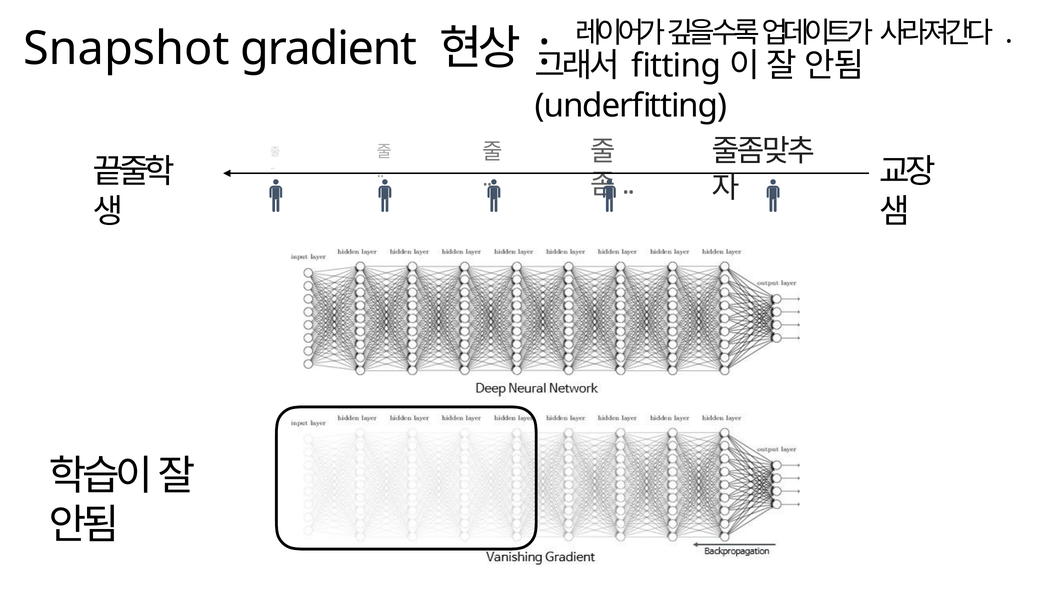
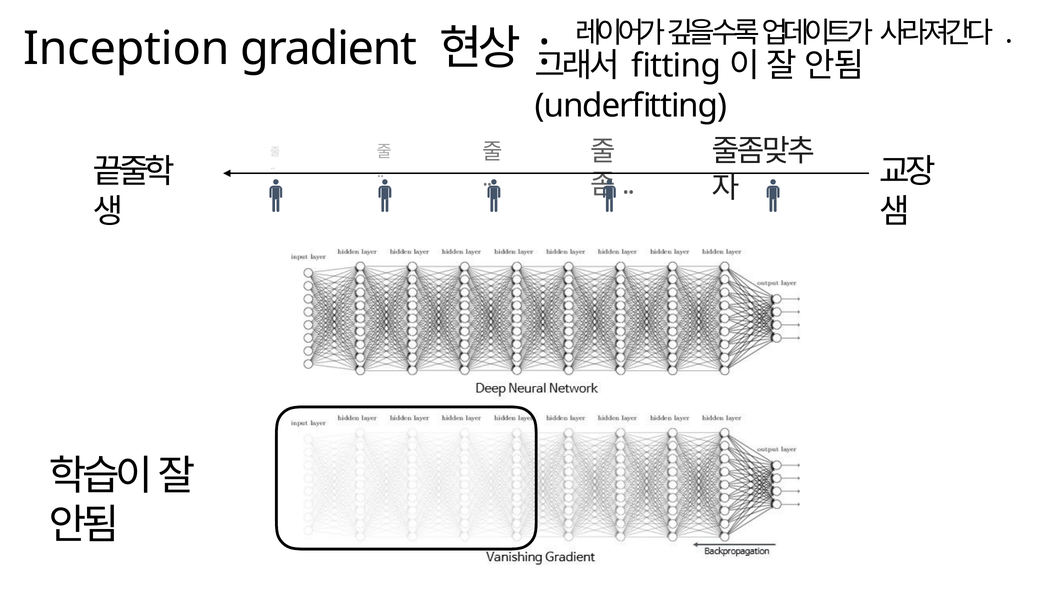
Snapshot: Snapshot -> Inception (126, 49)
